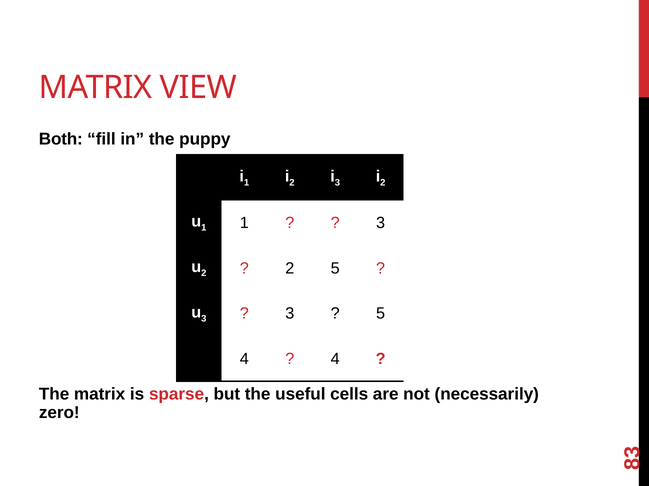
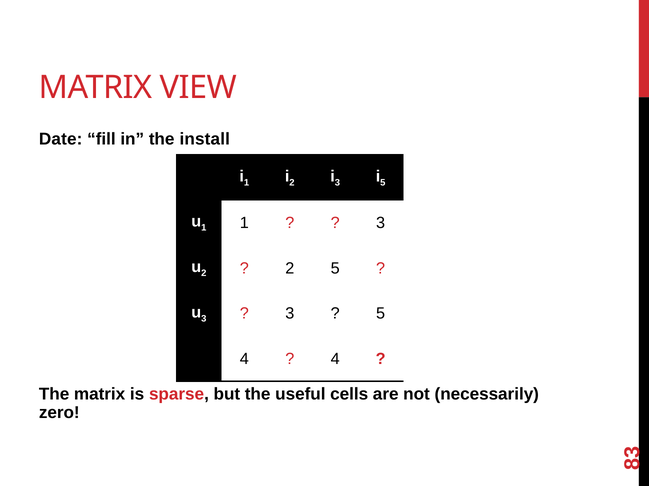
Both: Both -> Date (61, 139)
puppy: puppy -> install (205, 139)
2: 2 -> 5 (383, 183)
